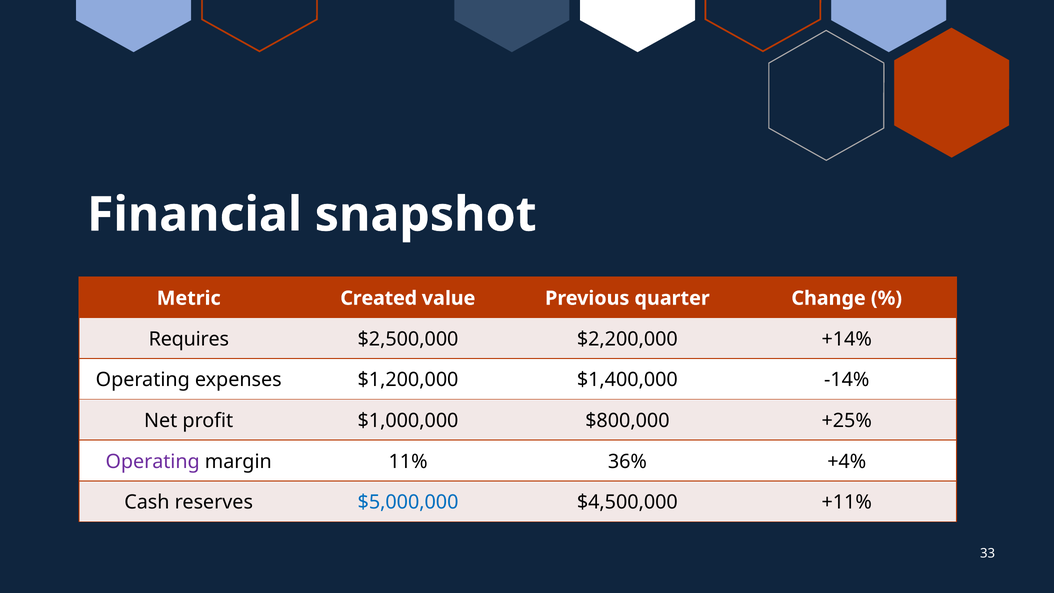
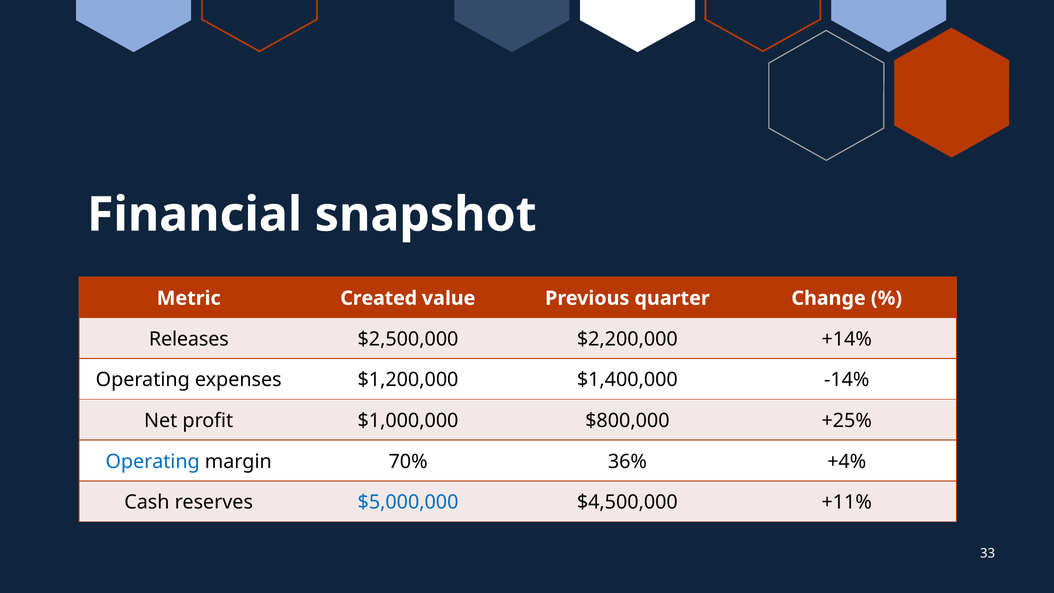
Requires: Requires -> Releases (189, 339)
Operating colour: purple -> blue (153, 462)
11%: 11% -> 70% (408, 462)
